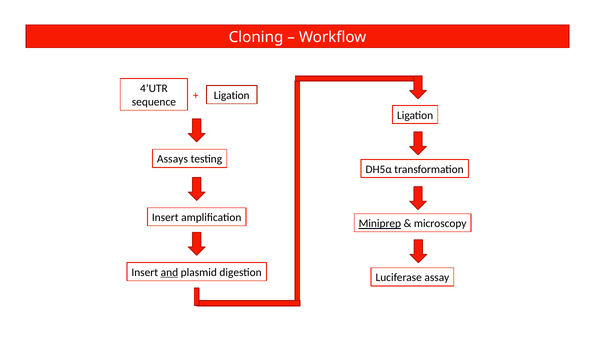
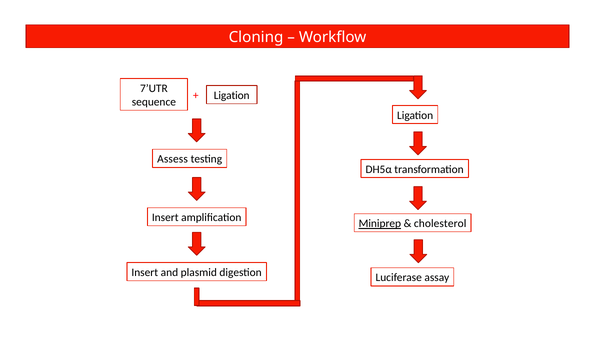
4’UTR: 4’UTR -> 7’UTR (154, 88)
Assays: Assays -> Assess (173, 159)
microscopy: microscopy -> cholesterol (440, 224)
and underline: present -> none (169, 272)
